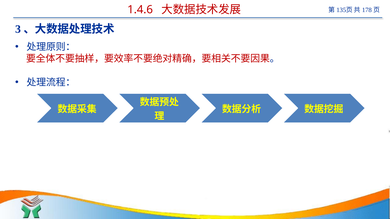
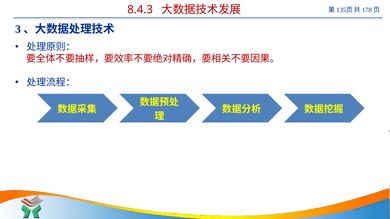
1.4.6: 1.4.6 -> 8.4.3 (140, 10)
